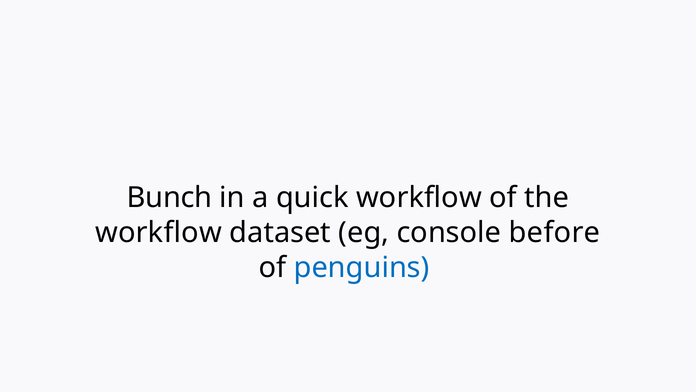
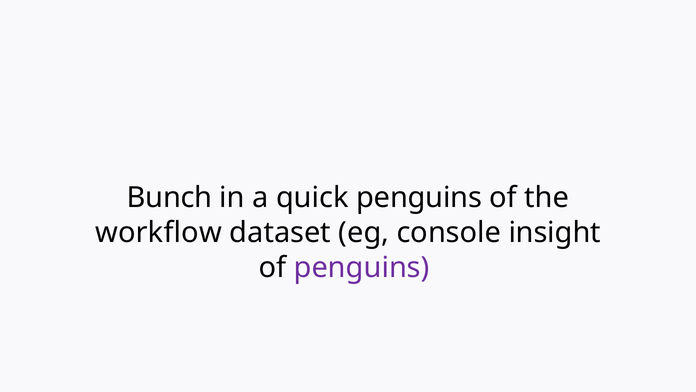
quick workflow: workflow -> penguins (419, 198)
before: before -> insight (555, 232)
penguins colour: blue -> purple (362, 267)
